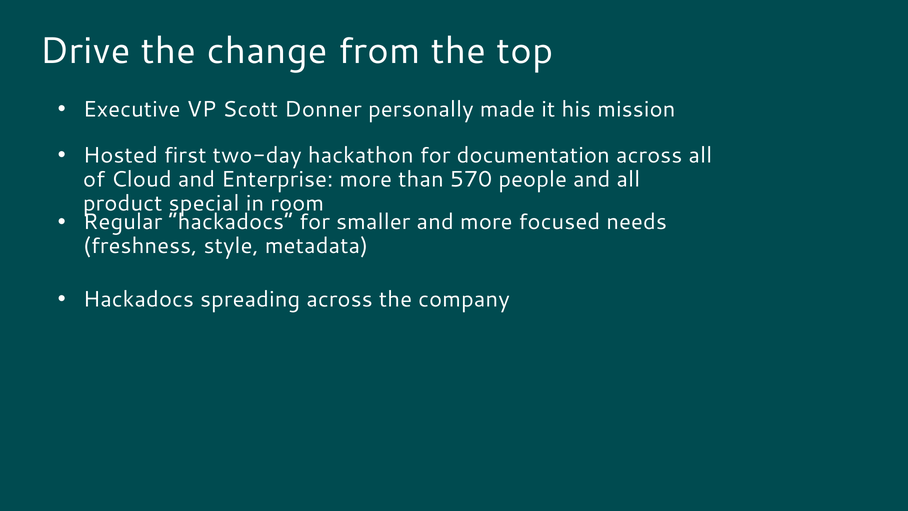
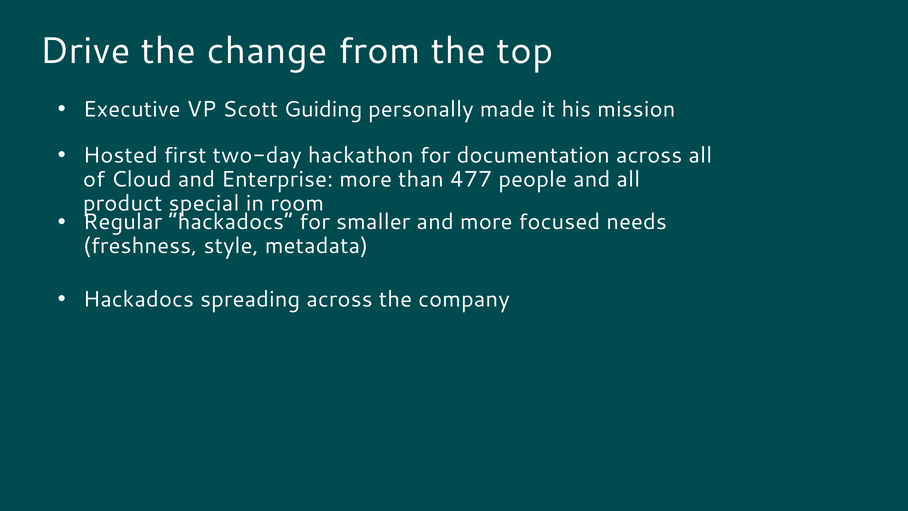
Donner: Donner -> Guiding (323, 109)
570: 570 -> 477 (471, 179)
